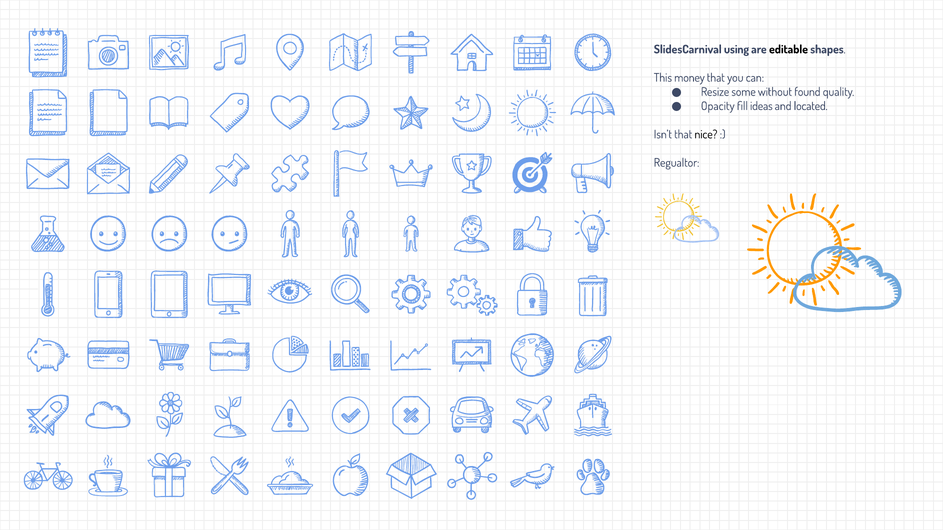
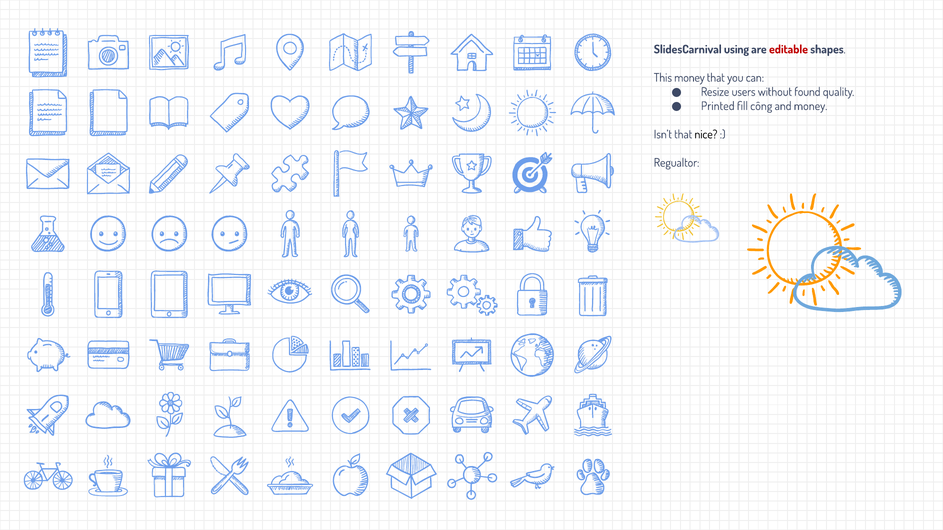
editable colour: black -> red (789, 49)
some: some -> users (744, 92)
Opacity: Opacity -> Printed (718, 106)
ideas: ideas -> công (761, 106)
and located: located -> money (811, 106)
